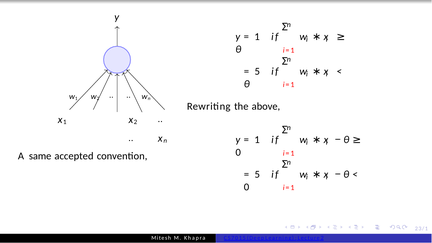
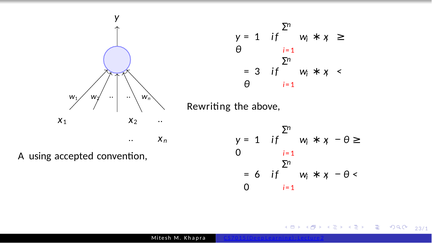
5: 5 -> 3 (257, 71)
same: same -> using (40, 156)
5: 5 -> 6 (257, 174)
